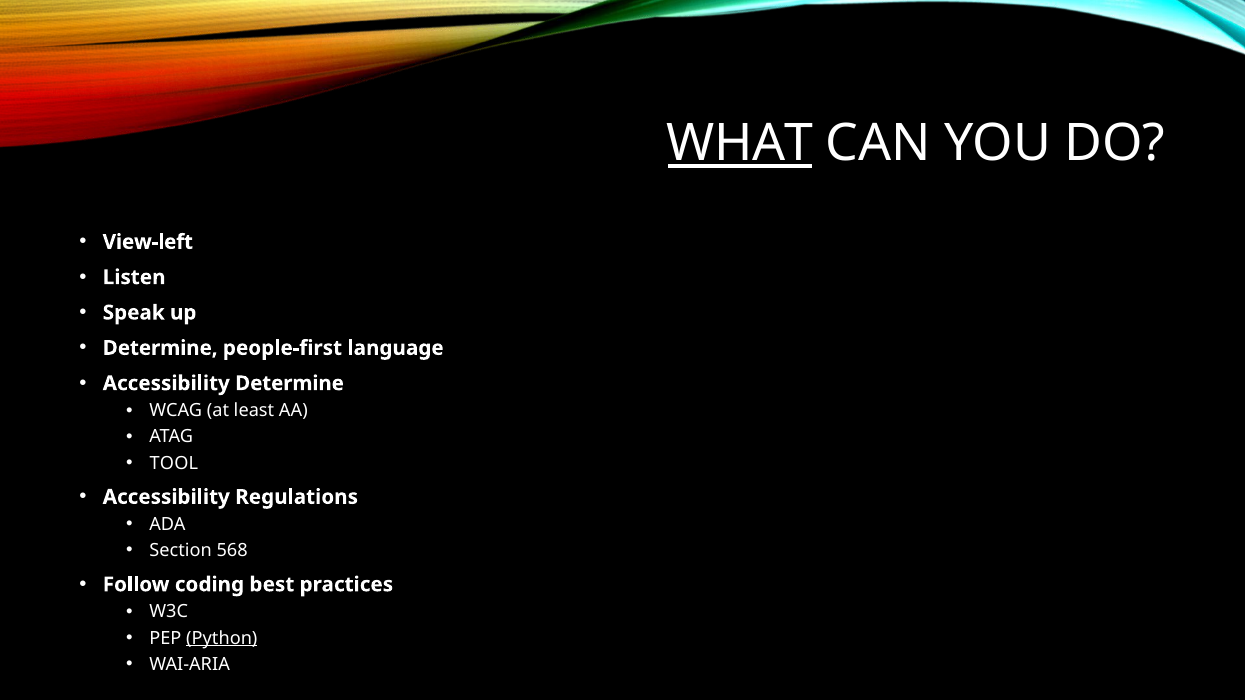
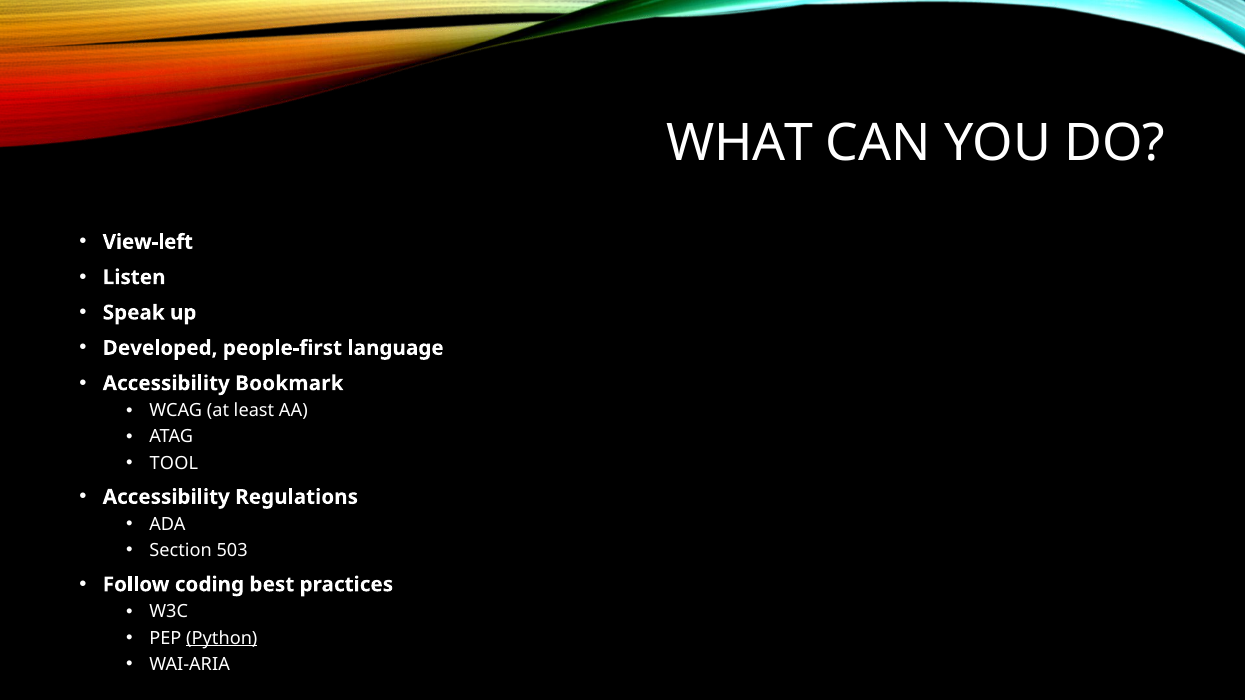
WHAT underline: present -> none (740, 144)
Determine: Determine -> Developed (160, 348)
Accessibility Determine: Determine -> Bookmark (289, 384)
568: 568 -> 503 (232, 551)
